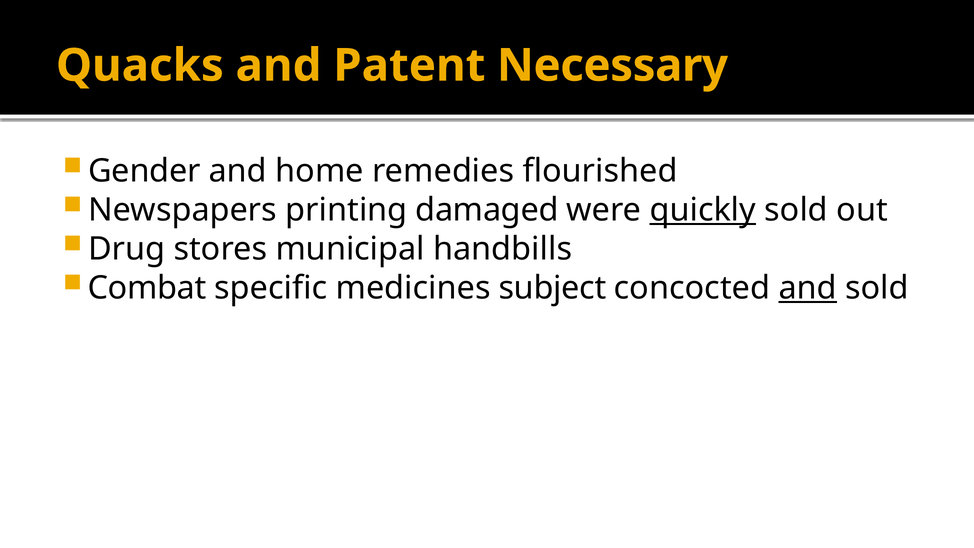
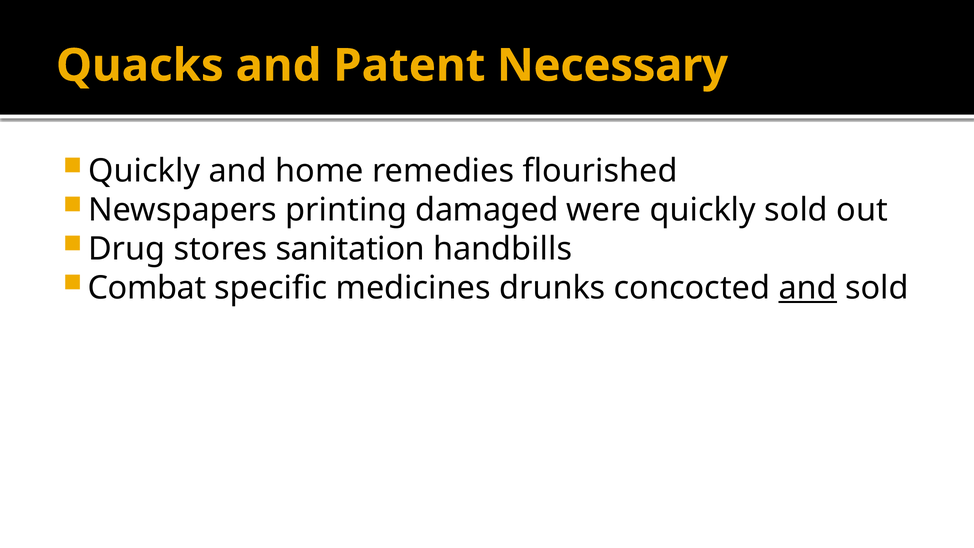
Gender: Gender -> Quickly (144, 171)
quickly underline: present -> none (703, 210)
municipal: municipal -> sanitation (350, 249)
subject: subject -> drunks (552, 288)
